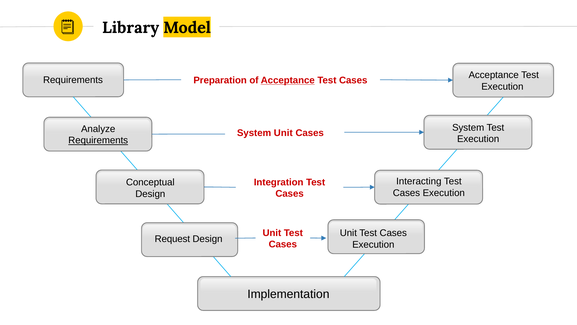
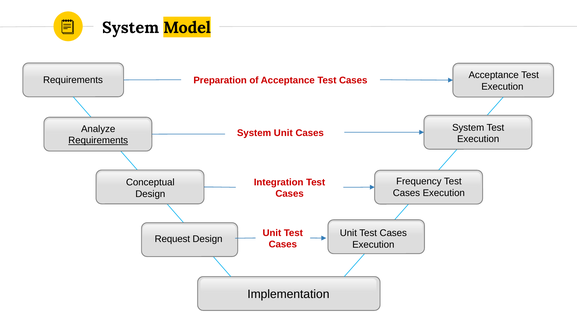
Library: Library -> System (131, 28)
Acceptance underline: present -> none (288, 80)
Interacting: Interacting -> Frequency (419, 181)
